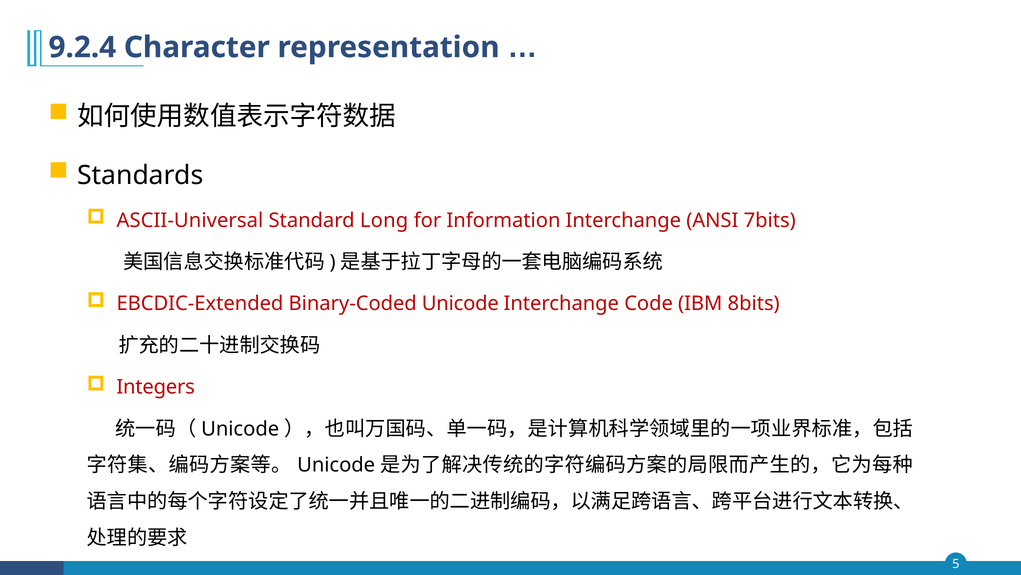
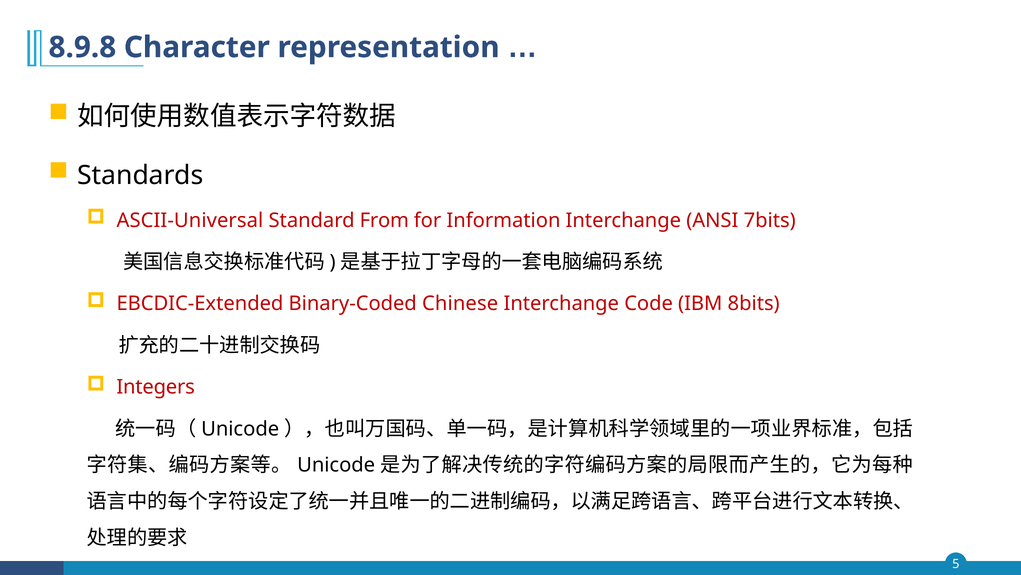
9.2.4: 9.2.4 -> 8.9.8 (82, 47)
Long: Long -> From (384, 220)
Binary-Coded Unicode: Unicode -> Chinese (460, 303)
